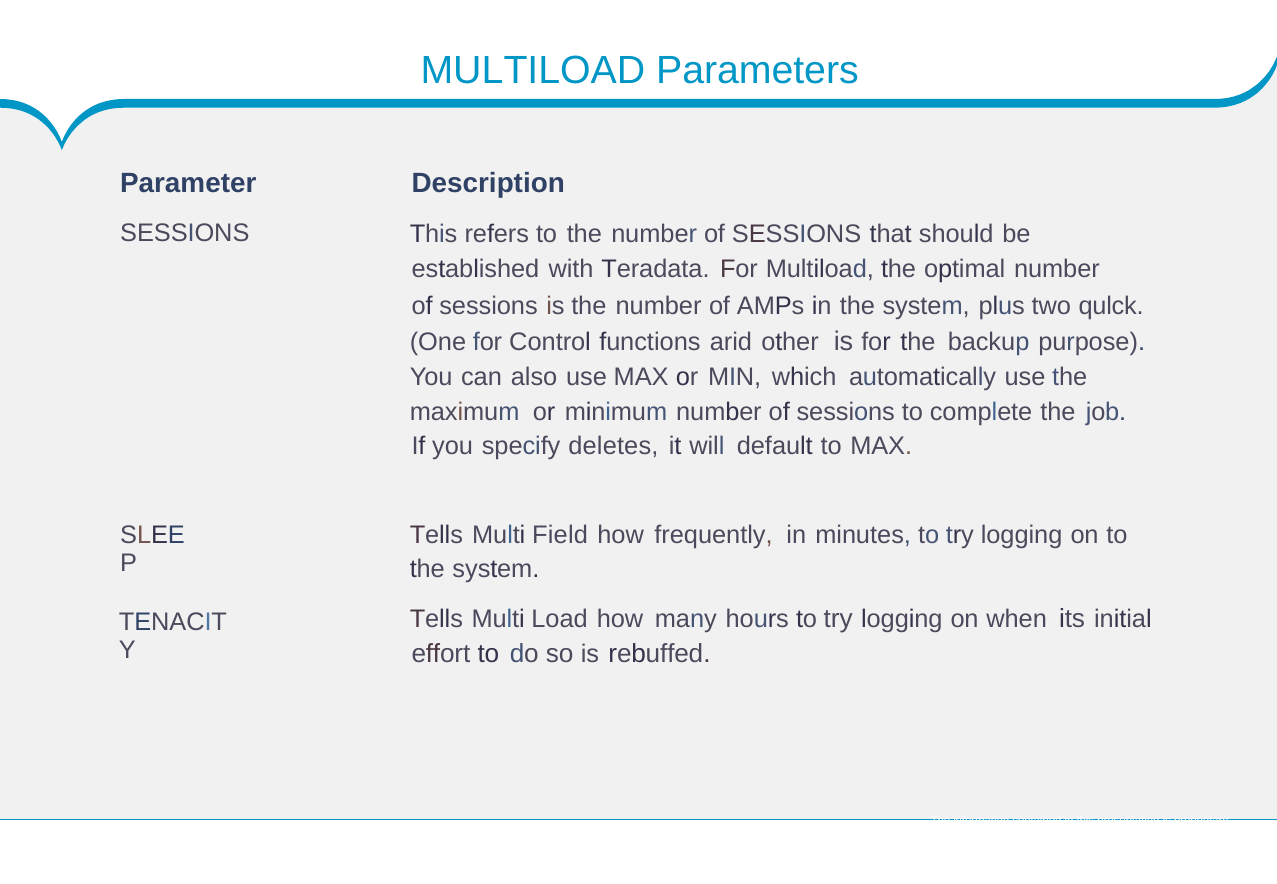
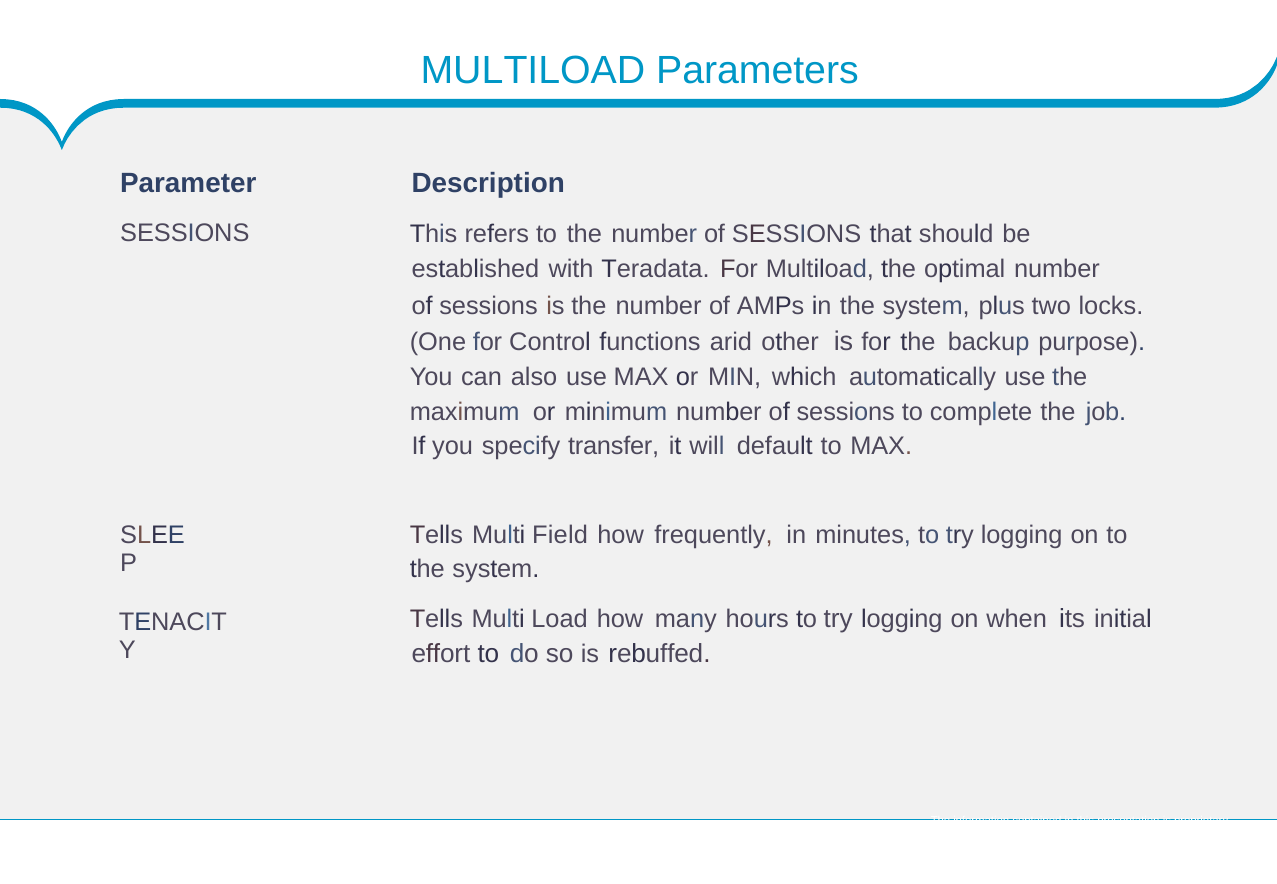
qulck: qulck -> locks (1111, 306)
deletes: deletes -> transfer (614, 446)
